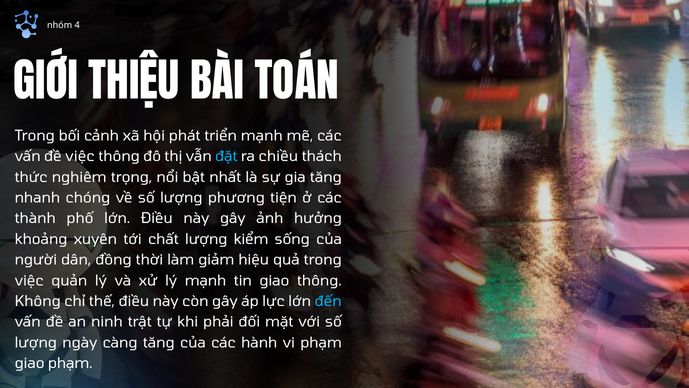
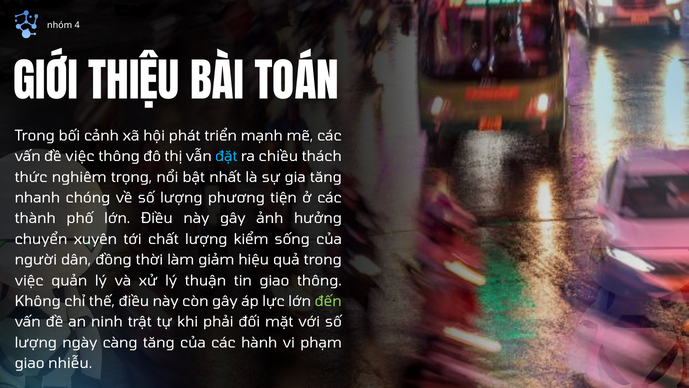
khoảng: khoảng -> chuyển (41, 239)
lý mạnh: mạnh -> thuận (205, 280)
đến colour: light blue -> light green (328, 301)
giao phạm: phạm -> nhiễu (70, 363)
